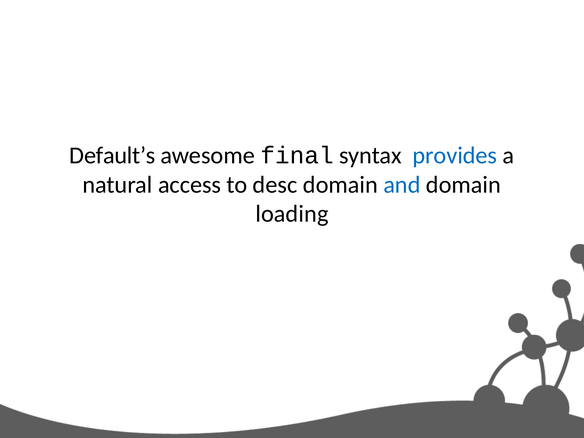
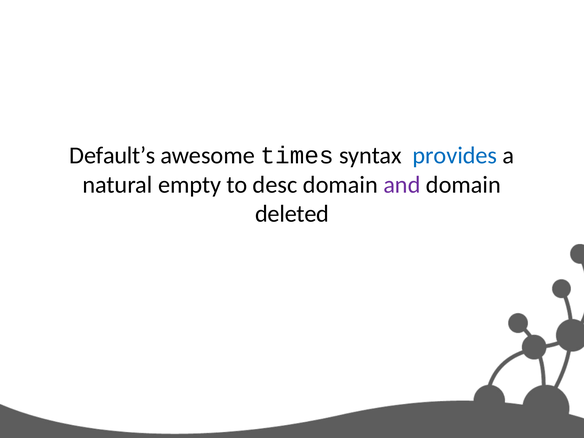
final: final -> times (297, 155)
access: access -> empty (190, 185)
and colour: blue -> purple (402, 185)
loading: loading -> deleted (292, 214)
